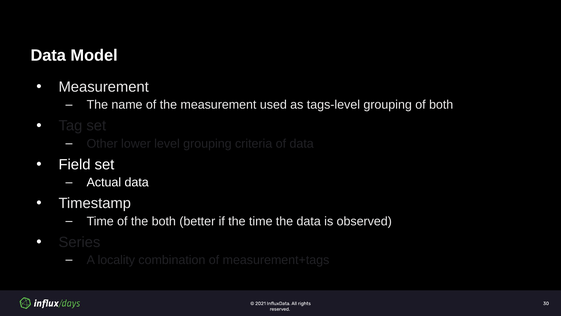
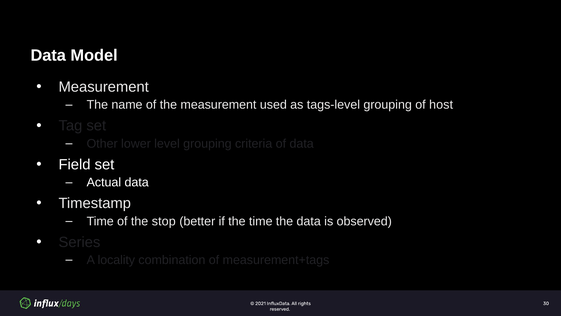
of both: both -> host (441, 105)
the both: both -> stop (164, 221)
